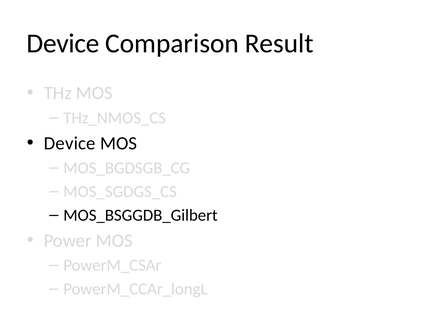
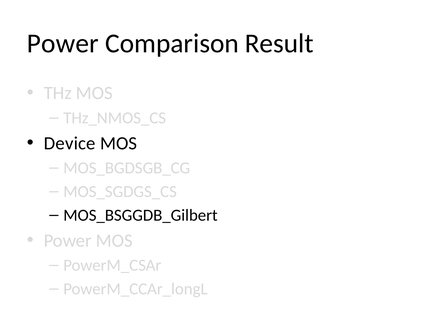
Device: Device -> Power (63, 43)
